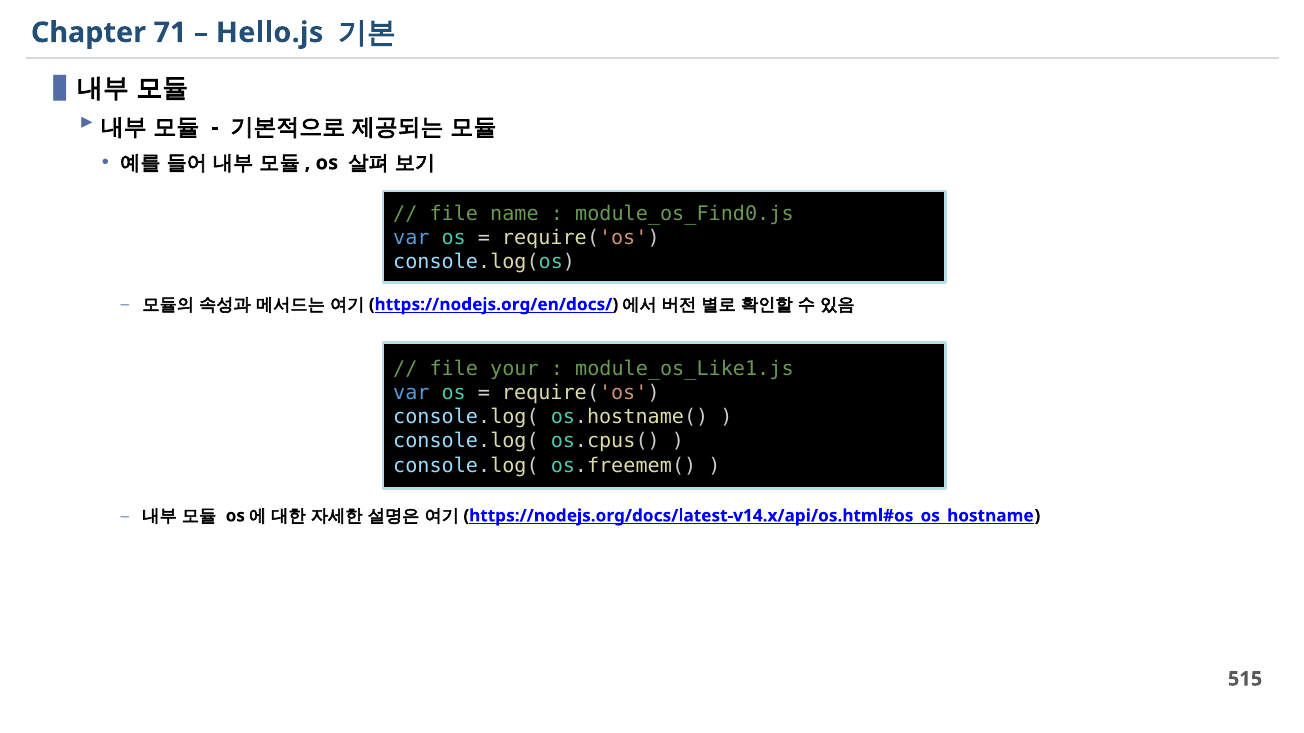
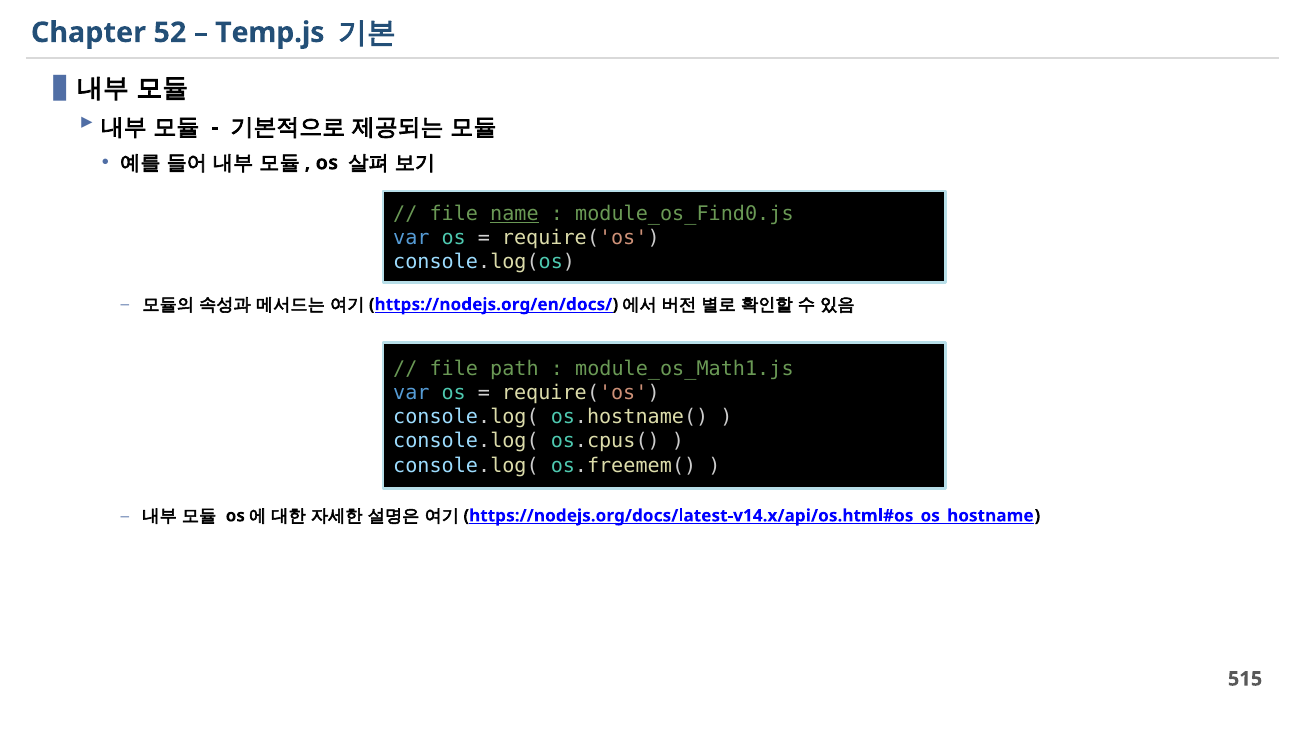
71: 71 -> 52 (170, 33)
Hello.js: Hello.js -> Temp.js (270, 33)
name underline: none -> present (514, 214)
your: your -> path (514, 369)
module_os_Like1.js: module_os_Like1.js -> module_os_Math1.js (684, 369)
